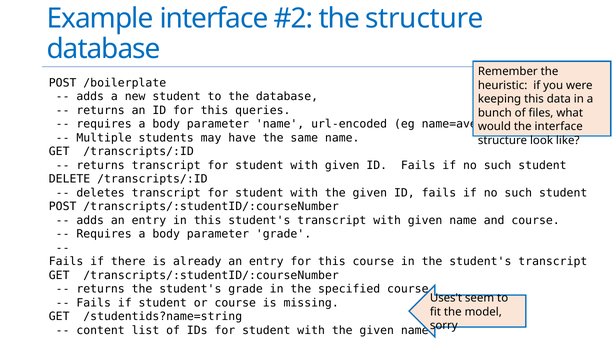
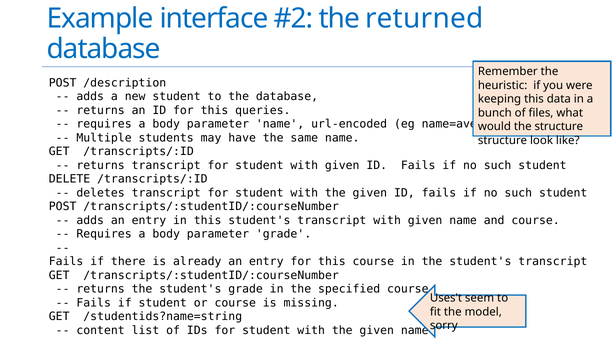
the structure: structure -> returned (424, 19)
/boilerplate: /boilerplate -> /description (125, 83)
the interface: interface -> structure (559, 127)
